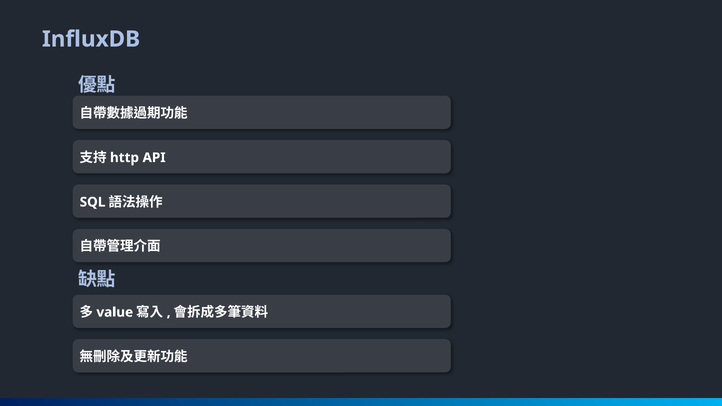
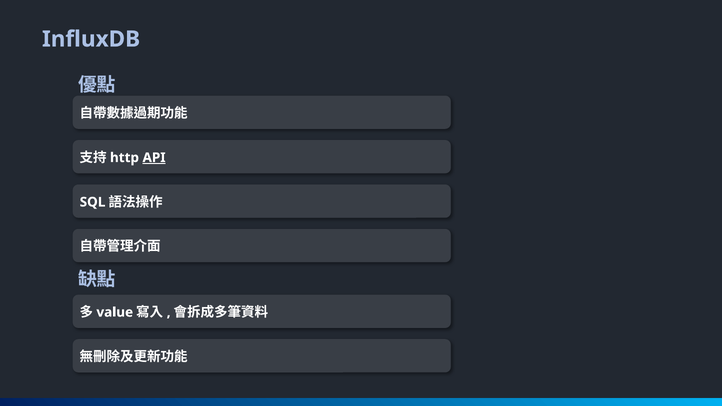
API underline: none -> present (154, 158)
